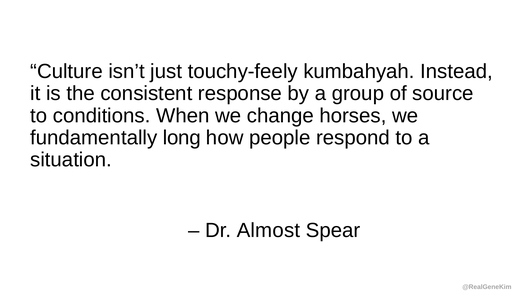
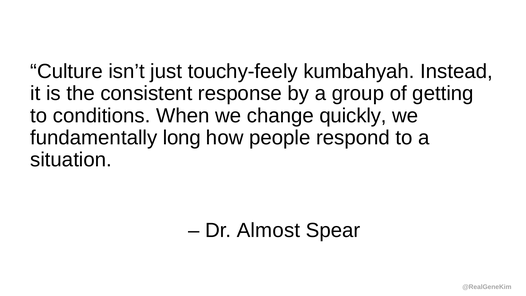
source: source -> getting (443, 94)
horses: horses -> quickly (353, 116)
